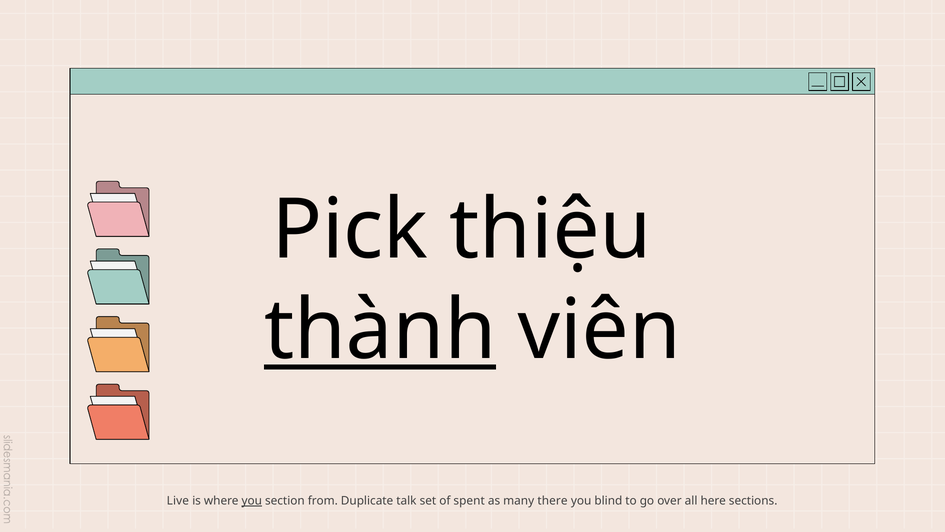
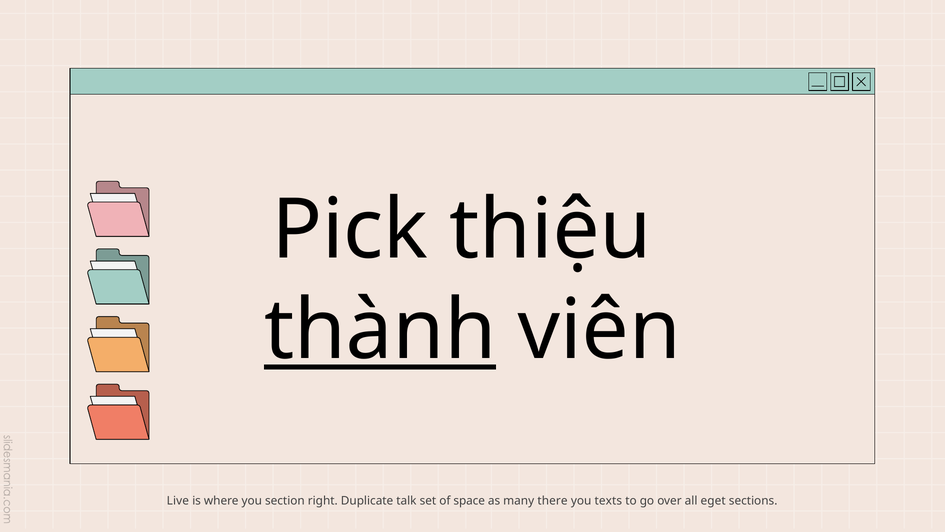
you underline: present -> none (252, 500)
from: from -> right (323, 500)
spent: spent -> space (469, 500)
blind: blind -> texts (608, 500)
here: here -> eget (713, 500)
